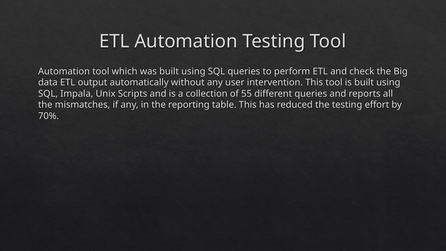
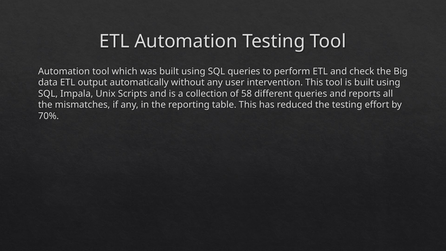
55: 55 -> 58 (247, 94)
